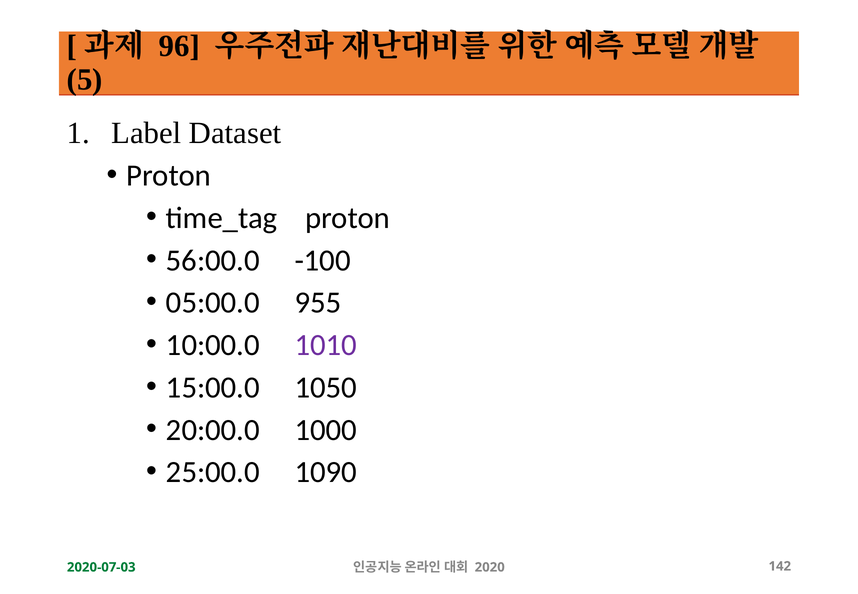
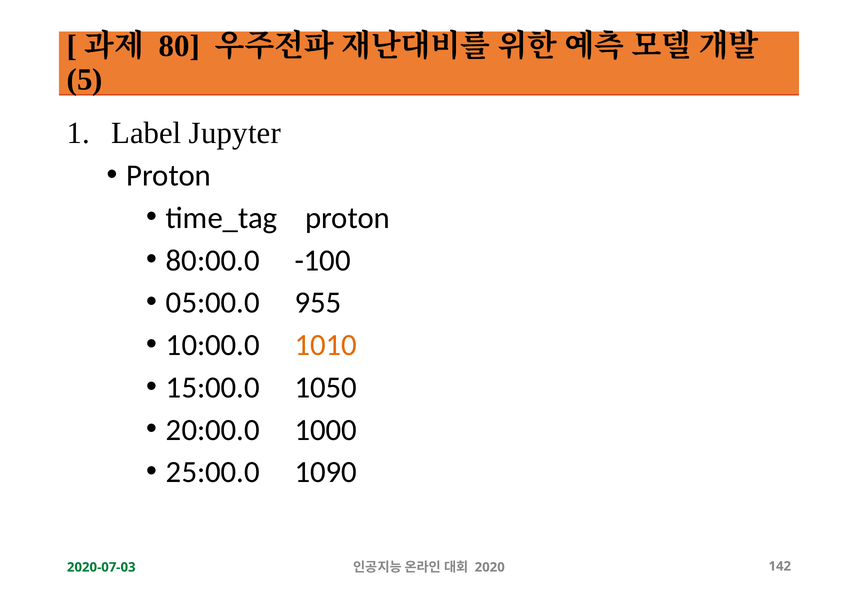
96: 96 -> 80 (179, 46)
Dataset: Dataset -> Jupyter (235, 133)
56:00.0: 56:00.0 -> 80:00.0 (213, 260)
1010 colour: purple -> orange (326, 345)
